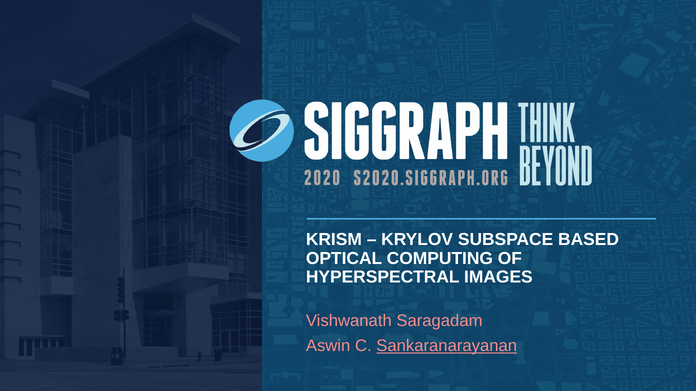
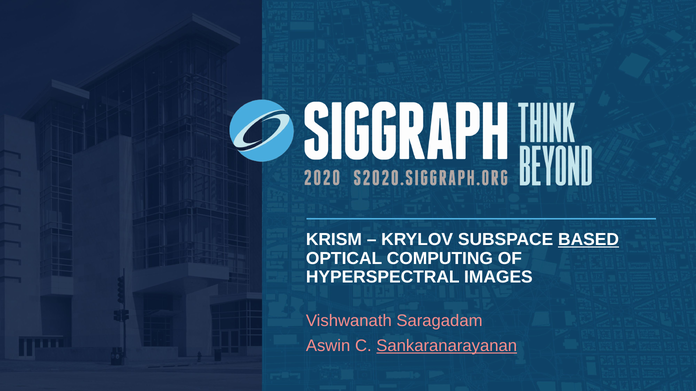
BASED underline: none -> present (589, 240)
